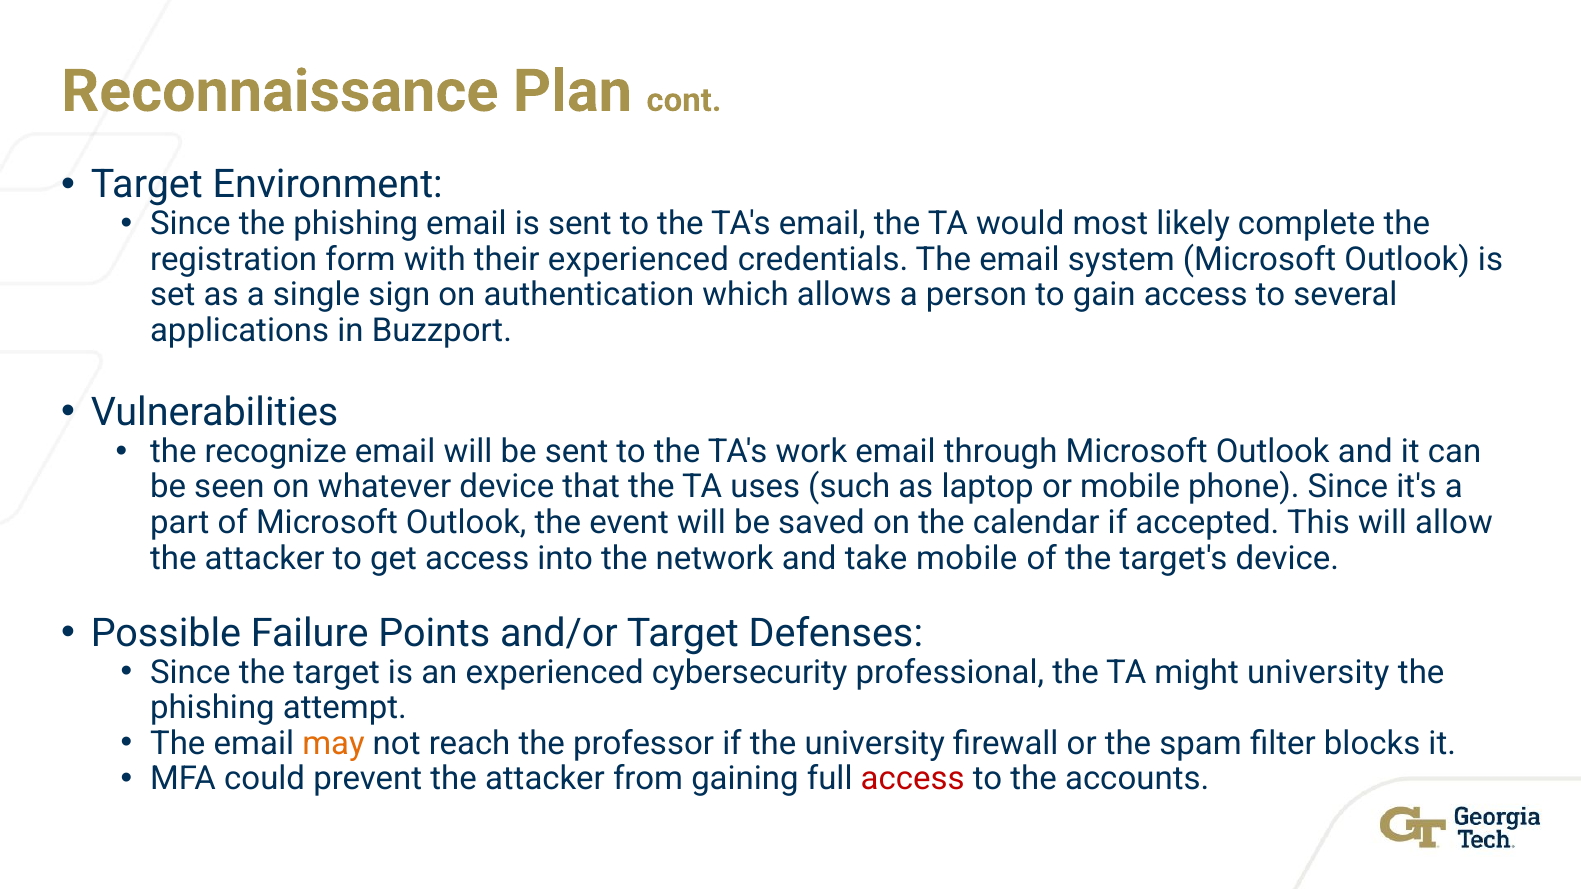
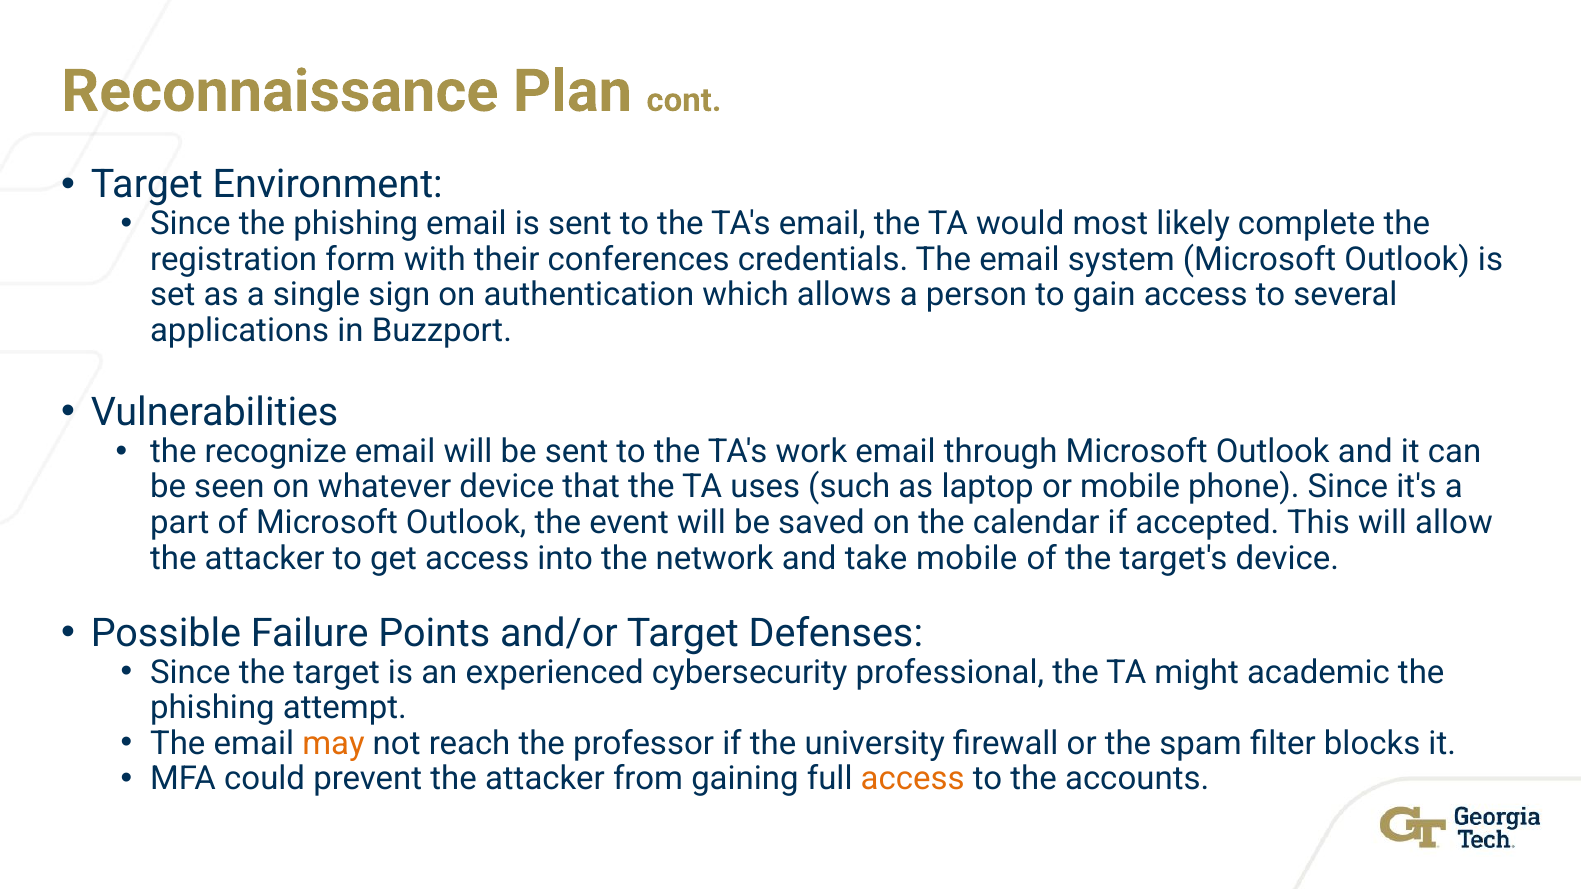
their experienced: experienced -> conferences (639, 259)
might university: university -> academic (1318, 672)
access colour: red -> orange (913, 779)
